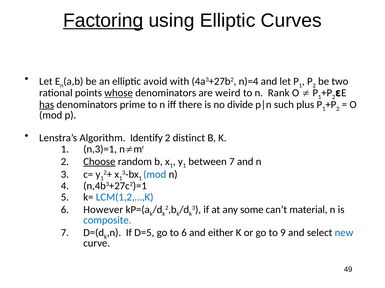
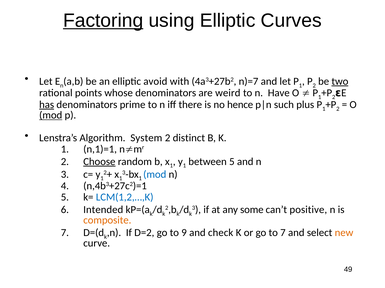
n)=4: n)=4 -> n)=7 (249, 82)
two underline: none -> present (340, 82)
whose underline: present -> none (119, 93)
Rank: Rank -> Have (279, 93)
divide: divide -> hence (240, 105)
mod underline: none -> present (51, 115)
Identify: Identify -> System (146, 138)
n,3)=1: n,3)=1 -> n,1)=1 (100, 149)
between 7: 7 -> 5 (232, 162)
However: However -> Intended (103, 210)
material: material -> positive (308, 210)
composite colour: blue -> orange (107, 221)
D=5: D=5 -> D=2 (144, 233)
to 6: 6 -> 9 (184, 233)
either: either -> check (221, 233)
to 9: 9 -> 7 (283, 233)
new colour: blue -> orange (344, 233)
